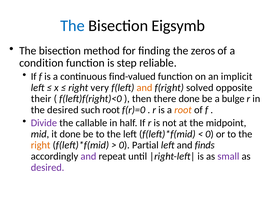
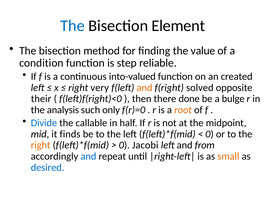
Eigsymb: Eigsymb -> Element (178, 26)
zeros: zeros -> value (203, 51)
find-valued: find-valued -> into-valued (132, 76)
implicit: implicit -> created (237, 76)
the desired: desired -> analysis (63, 110)
such root: root -> only (111, 110)
Divide colour: purple -> blue (44, 123)
it done: done -> finds (70, 134)
Partial: Partial -> Jacobi (145, 145)
finds: finds -> from (205, 145)
and colour: purple -> blue (88, 156)
small colour: purple -> orange (228, 156)
desired colour: purple -> blue (48, 167)
